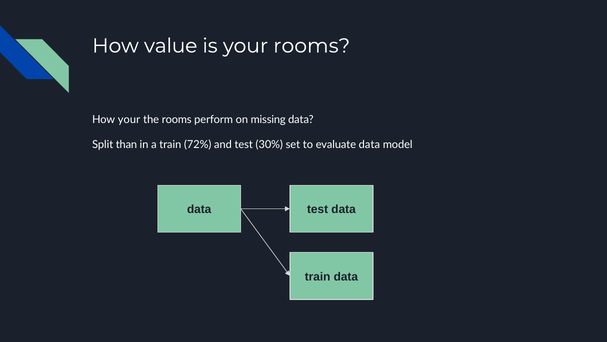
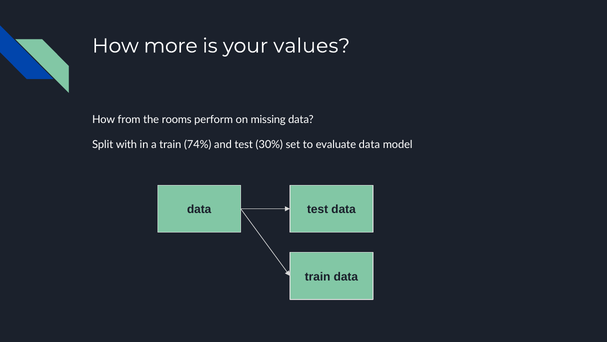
value: value -> more (171, 46)
your rooms: rooms -> values (312, 46)
How your: your -> from (129, 119)
than: than -> with (126, 145)
72%: 72% -> 74% (198, 145)
